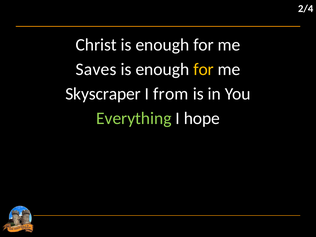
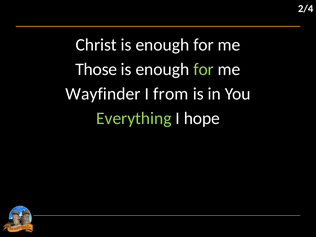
Saves: Saves -> Those (96, 69)
for colour: yellow -> light green (204, 69)
Skyscraper: Skyscraper -> Wayfinder (103, 94)
